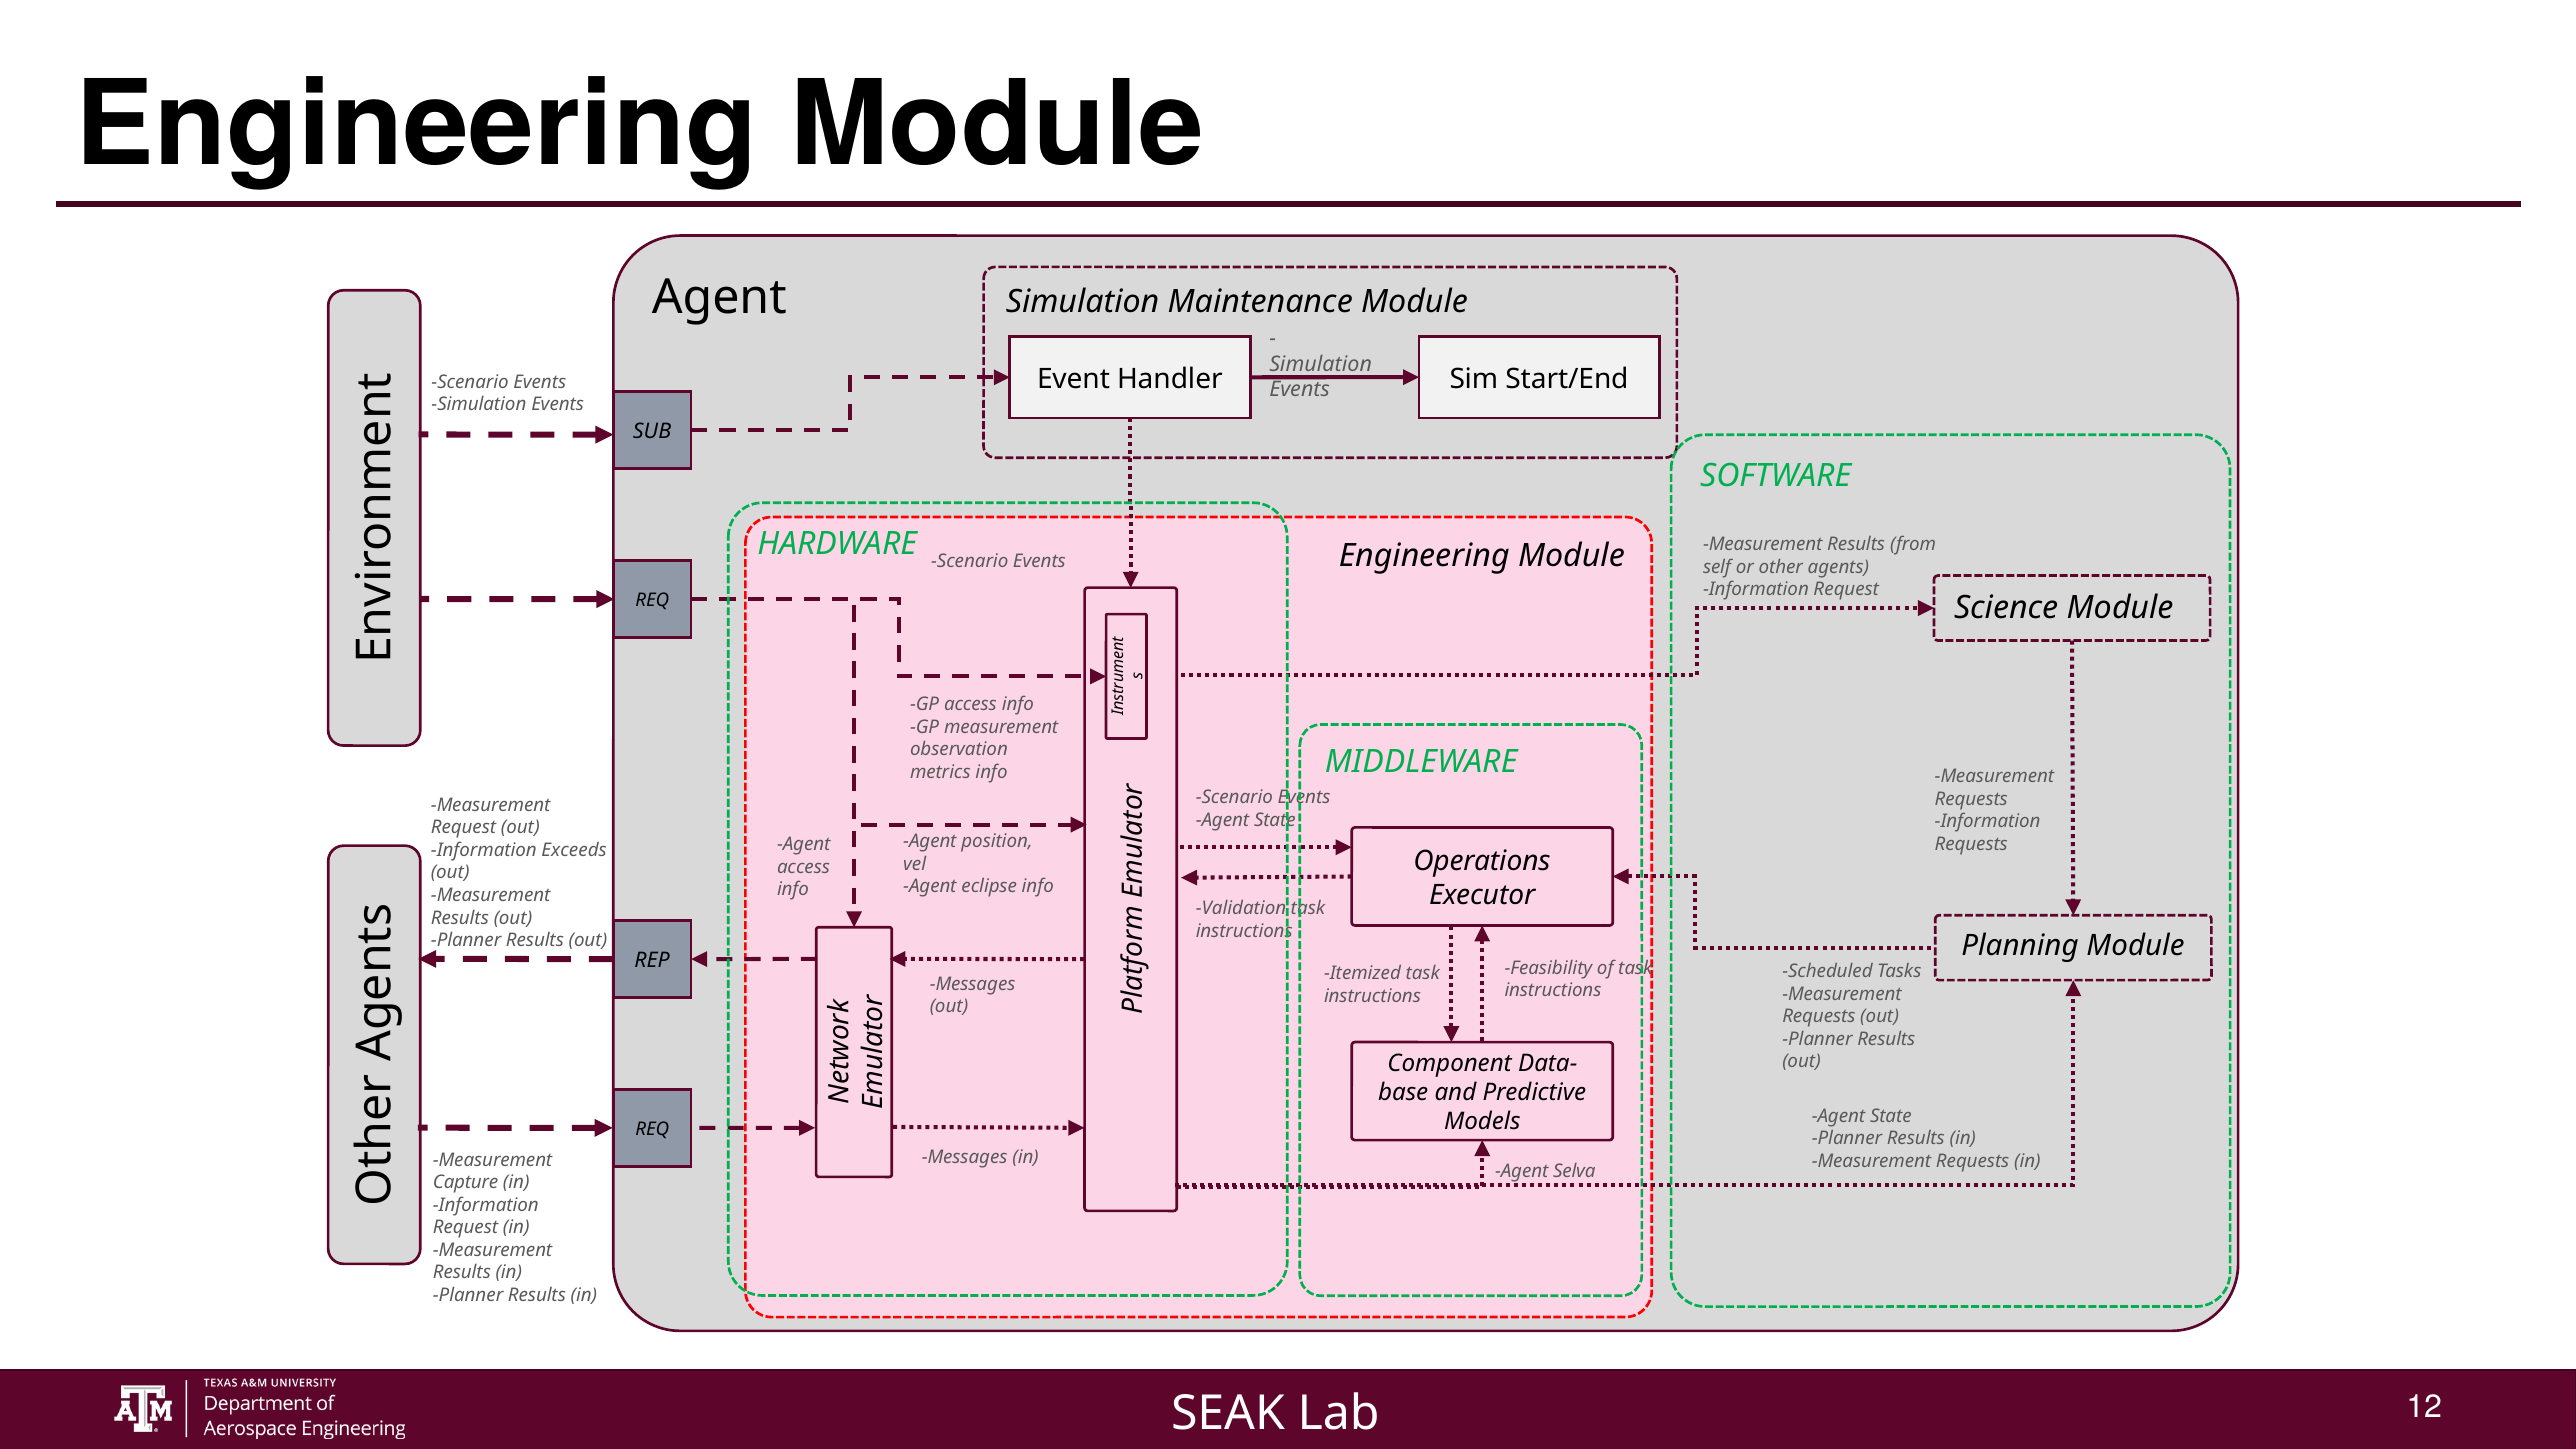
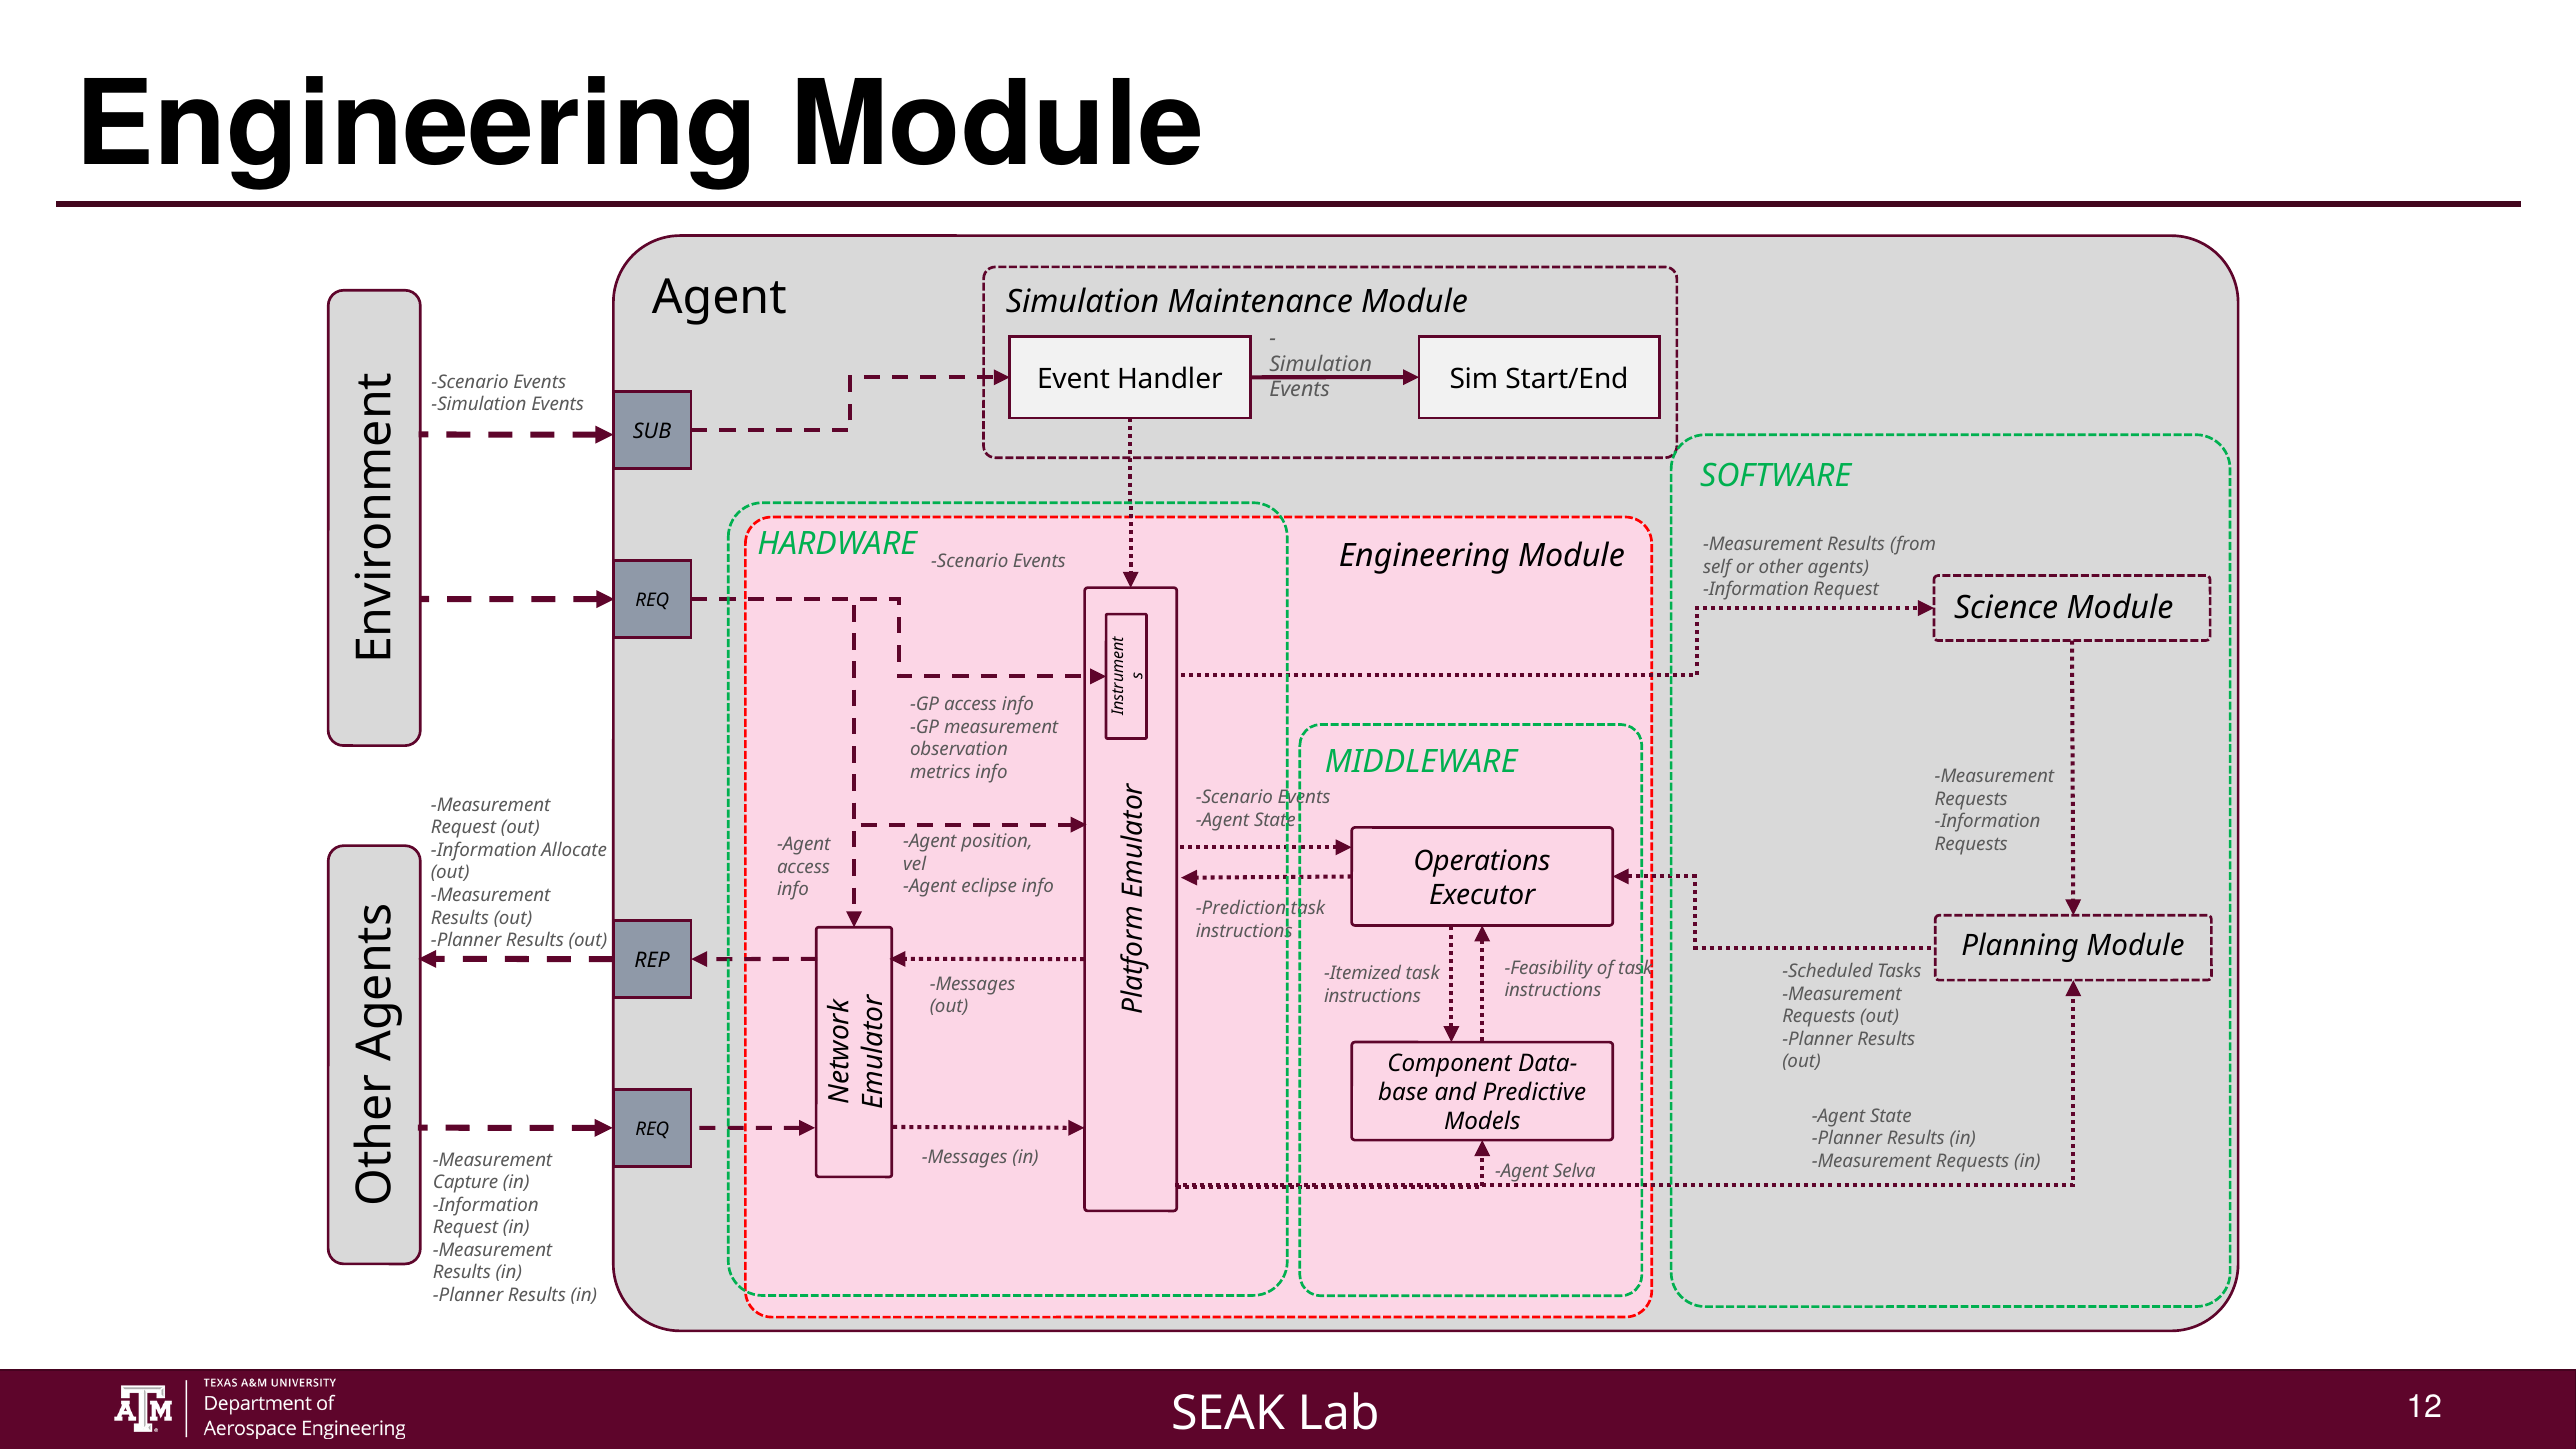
Exceeds: Exceeds -> Allocate (574, 850)
Validation: Validation -> Prediction (1241, 909)
